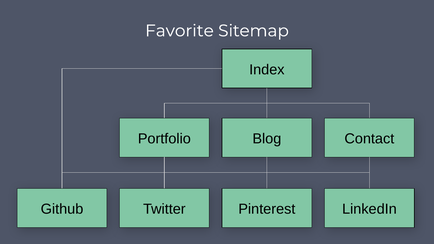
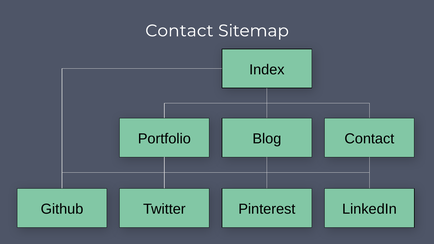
Favorite: Favorite -> Contact (179, 31)
